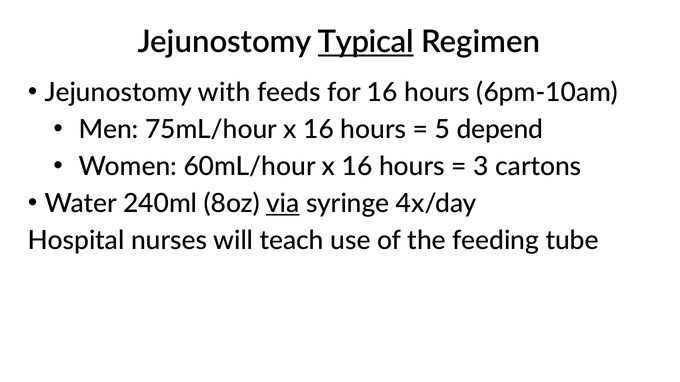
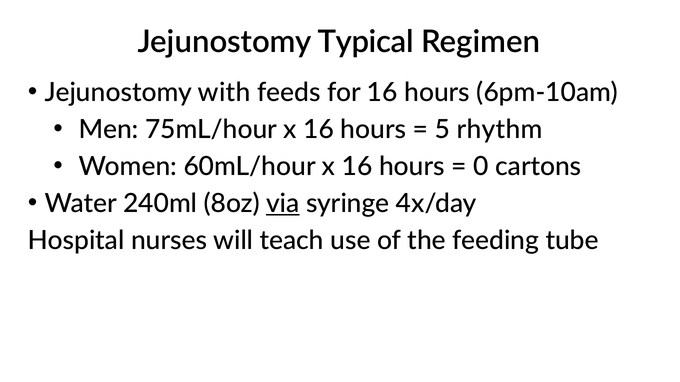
Typical underline: present -> none (366, 42)
depend: depend -> rhythm (500, 130)
3: 3 -> 0 (481, 167)
